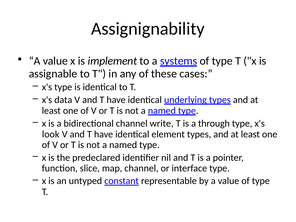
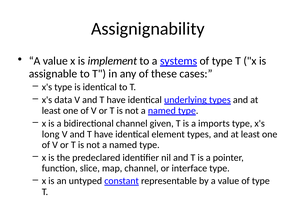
write: write -> given (162, 124)
through: through -> imports (214, 124)
look: look -> long (51, 134)
